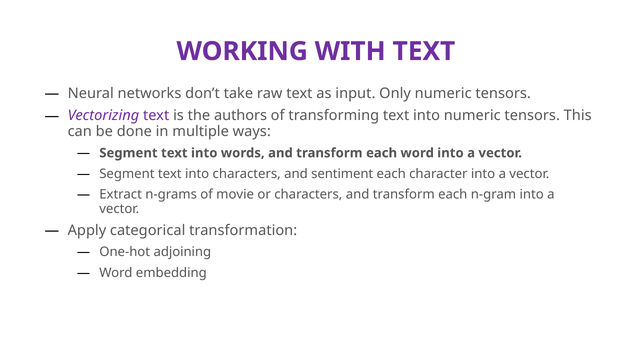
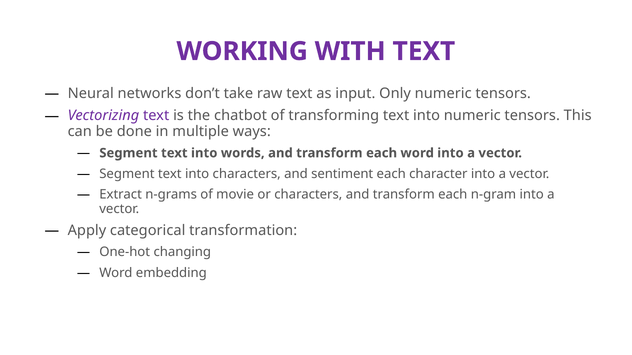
authors: authors -> chatbot (240, 116)
adjoining: adjoining -> changing (182, 252)
